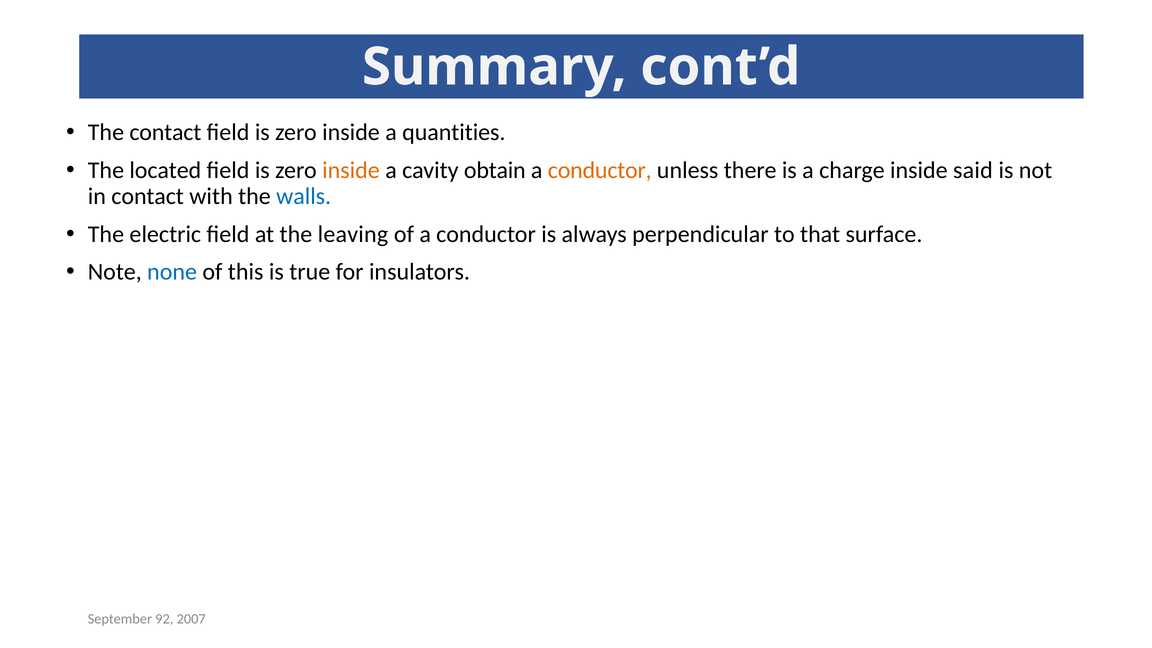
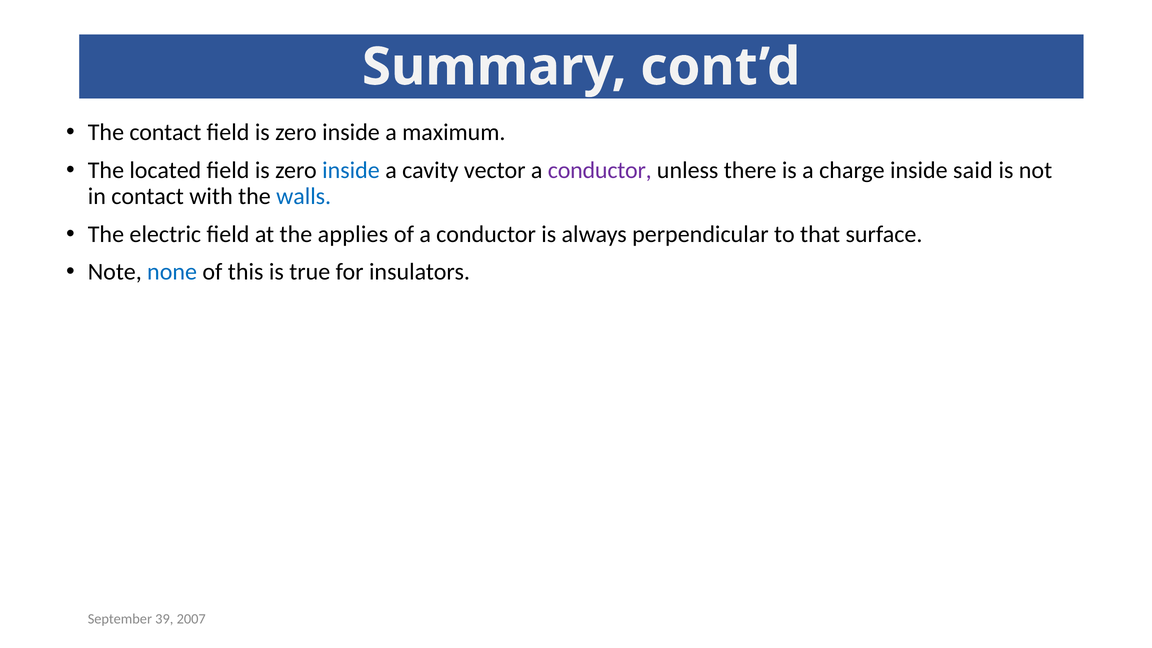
quantities: quantities -> maximum (454, 132)
inside colour: orange -> blue (351, 170)
obtain: obtain -> vector (495, 170)
conductor colour: orange -> purple (600, 170)
leaving: leaving -> applies (353, 234)
92: 92 -> 39 (164, 619)
